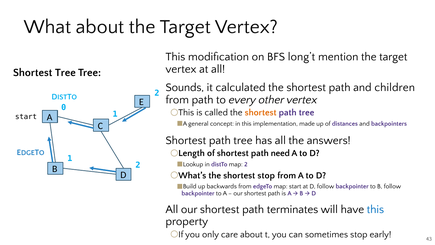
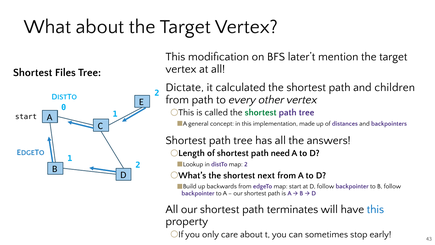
long’t: long’t -> later’t (302, 57)
Shortest Tree: Tree -> Files (65, 72)
Sounds: Sounds -> Dictate (185, 87)
shortest colour: orange -> green (261, 112)
shortest stop: stop -> next (266, 175)
